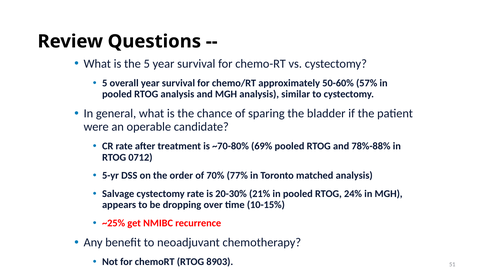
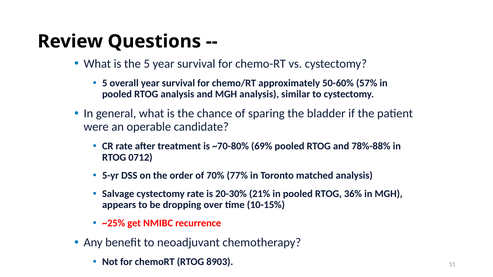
24%: 24% -> 36% (353, 194)
